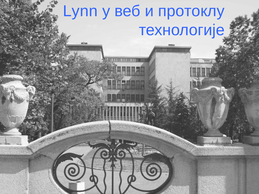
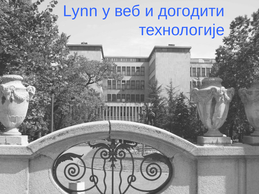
протоклу: протоклу -> догодити (191, 11)
